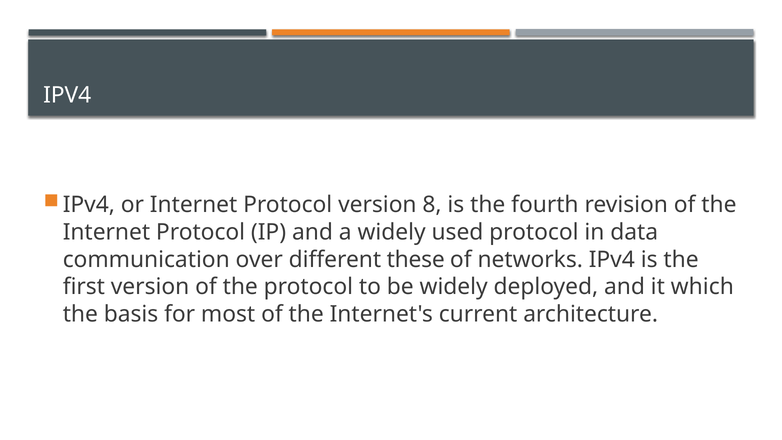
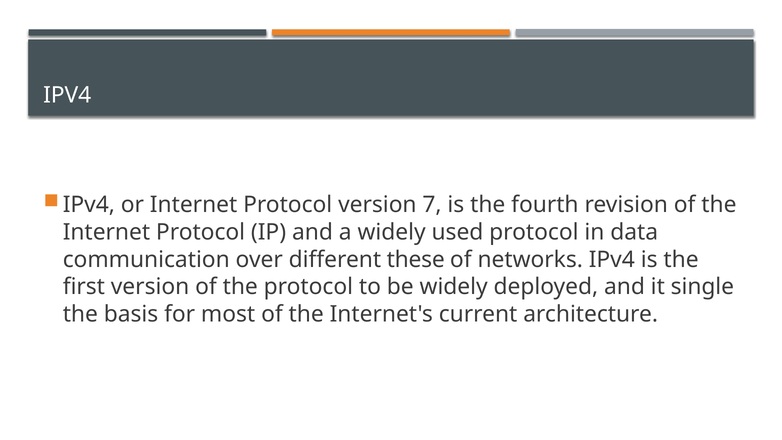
8: 8 -> 7 (432, 205)
which: which -> single (702, 287)
